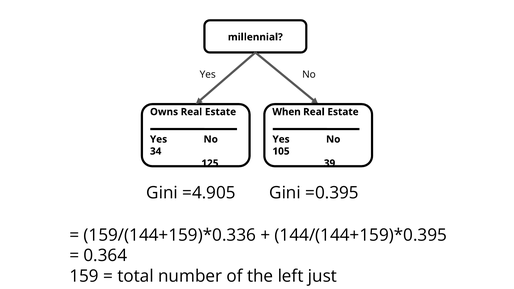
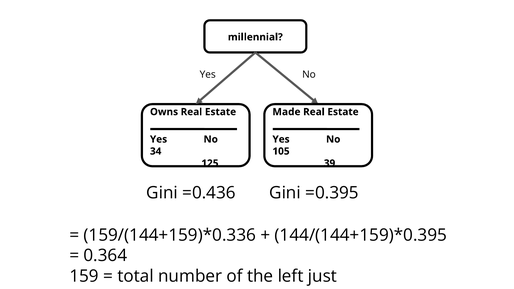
When: When -> Made (286, 112)
=4.905: =4.905 -> =0.436 (209, 193)
